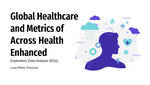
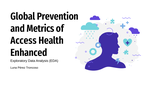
Healthcare: Healthcare -> Prevention (58, 16)
Across: Across -> Access (23, 40)
